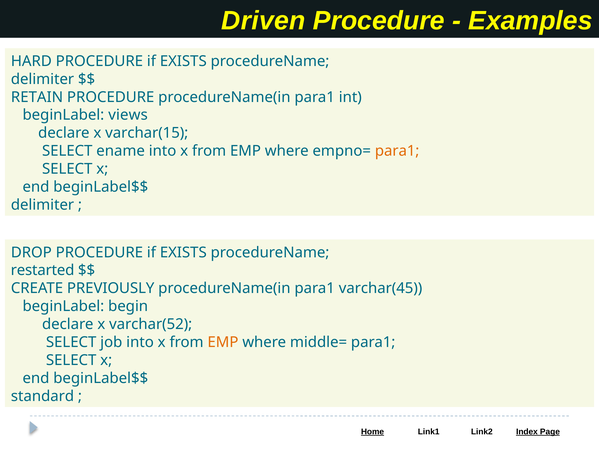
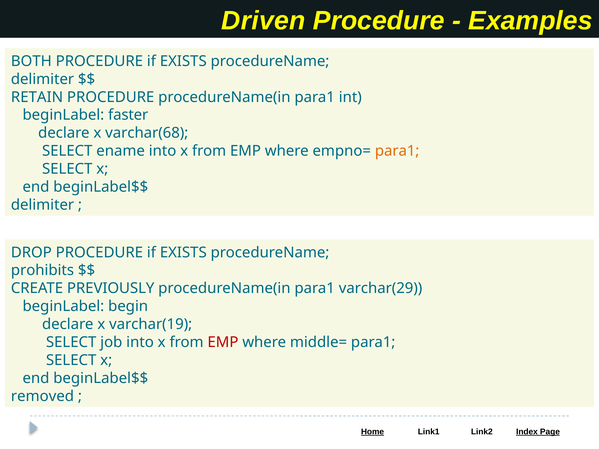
HARD: HARD -> BOTH (31, 61)
views: views -> faster (128, 115)
varchar(15: varchar(15 -> varchar(68 (147, 133)
restarted: restarted -> prohibits (42, 271)
varchar(45: varchar(45 -> varchar(29 (381, 288)
varchar(52: varchar(52 -> varchar(19 (151, 324)
EMP colour: orange -> red (223, 342)
standard: standard -> removed (42, 396)
